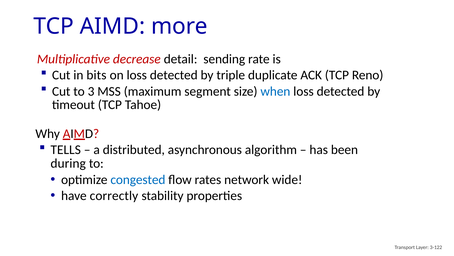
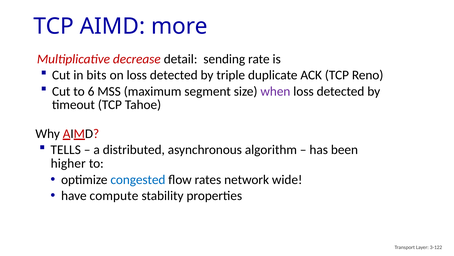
3: 3 -> 6 (91, 91)
when colour: blue -> purple (275, 91)
during: during -> higher (68, 163)
correctly: correctly -> compute (114, 195)
